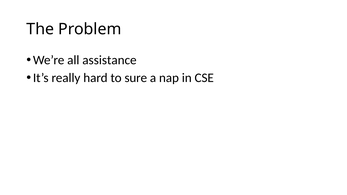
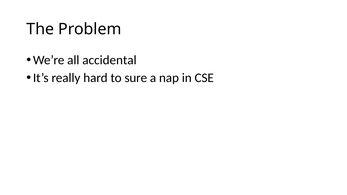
assistance: assistance -> accidental (109, 60)
